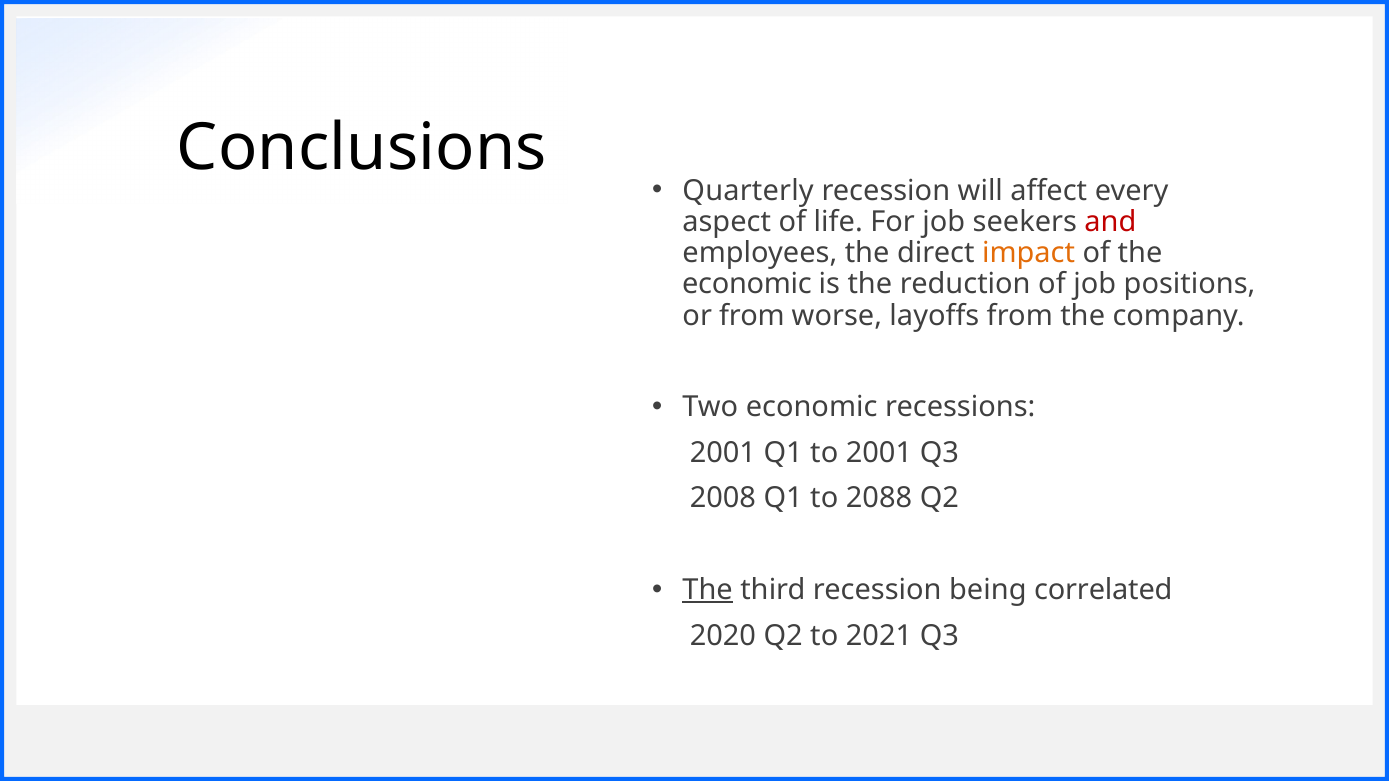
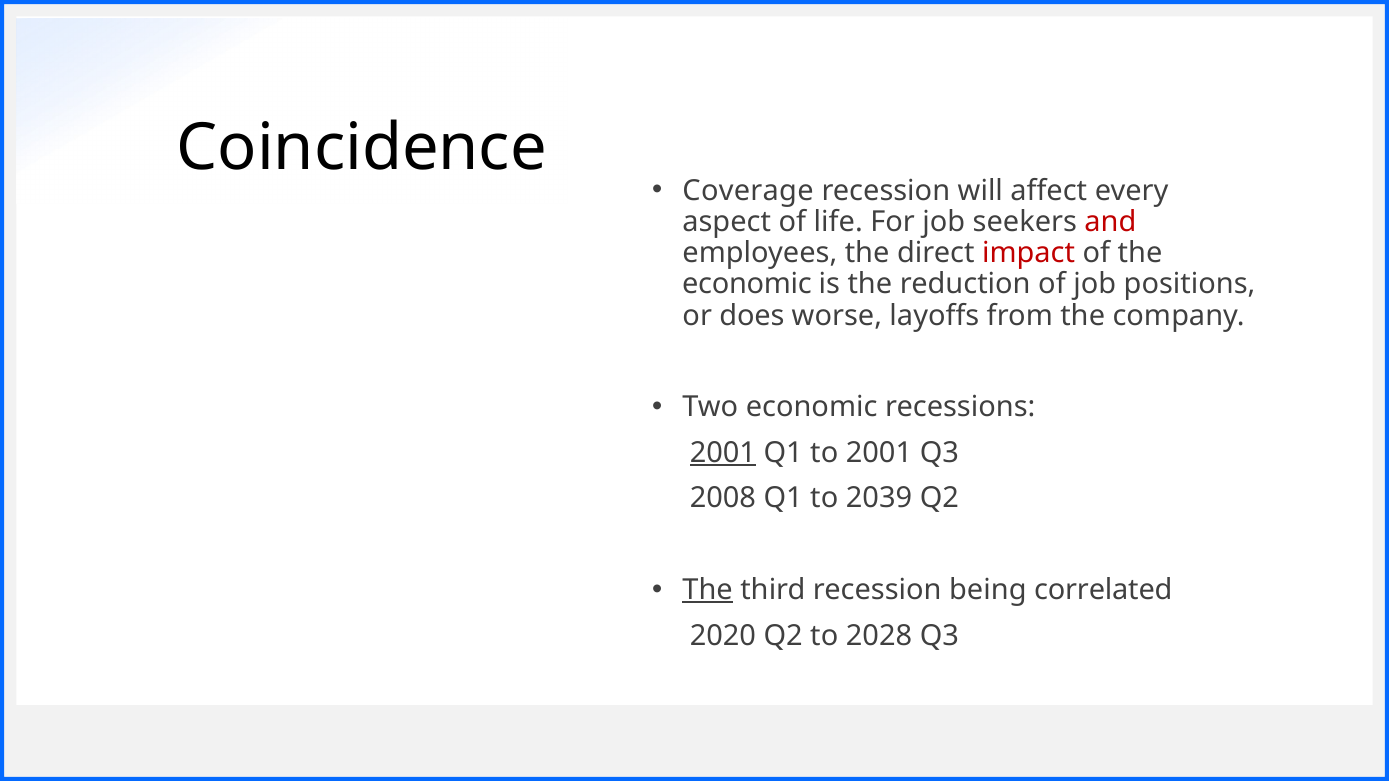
Conclusions: Conclusions -> Coincidence (362, 148)
Quarterly: Quarterly -> Coverage (748, 191)
impact colour: orange -> red (1029, 253)
or from: from -> does (752, 316)
2001 underline: none -> present (723, 453)
2088: 2088 -> 2039 (879, 499)
2021: 2021 -> 2028 (879, 636)
